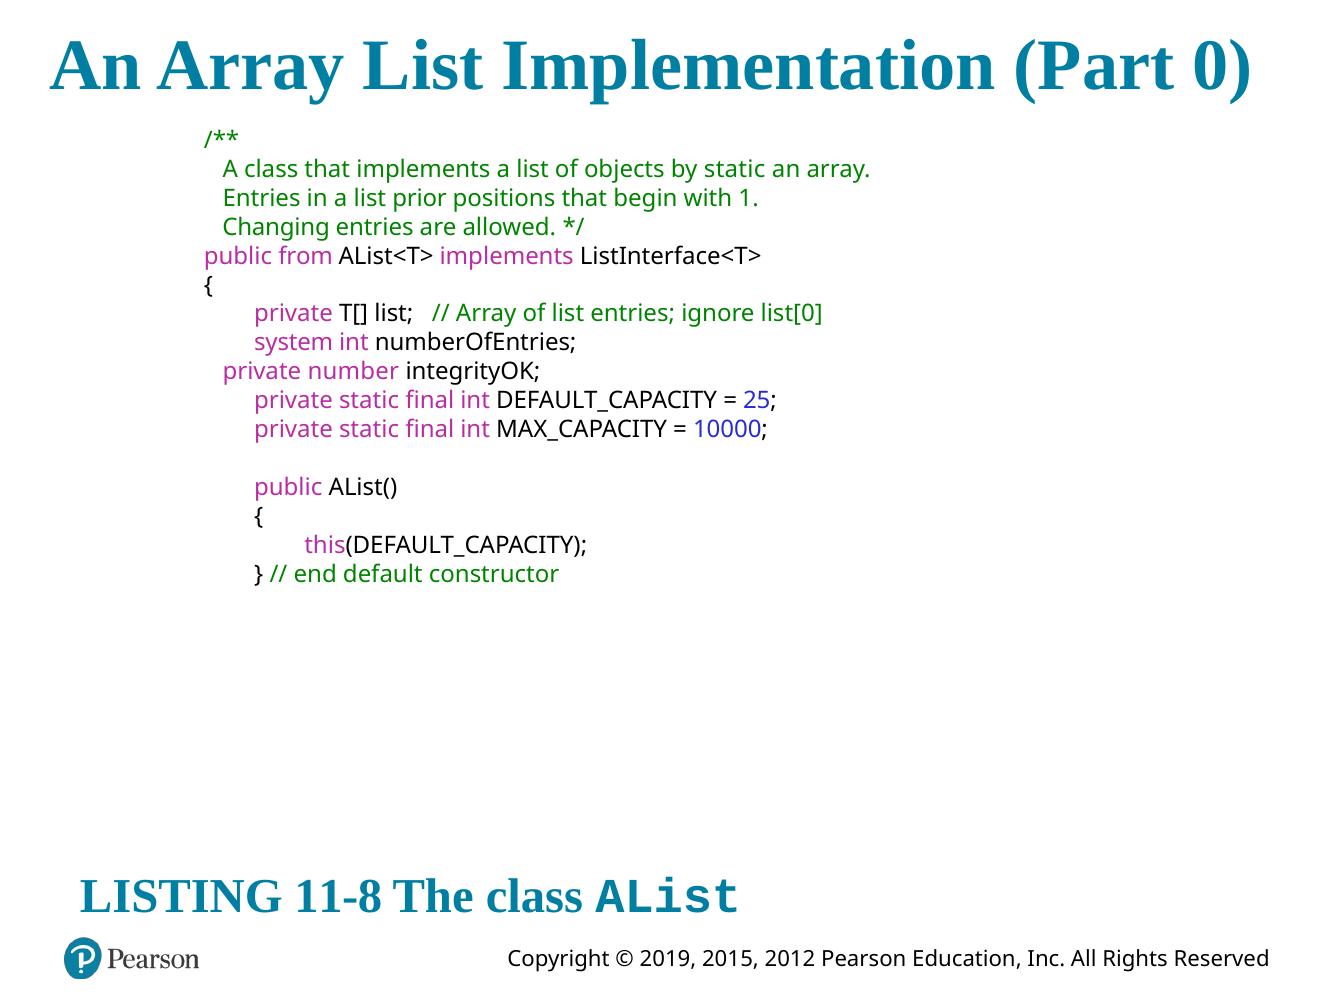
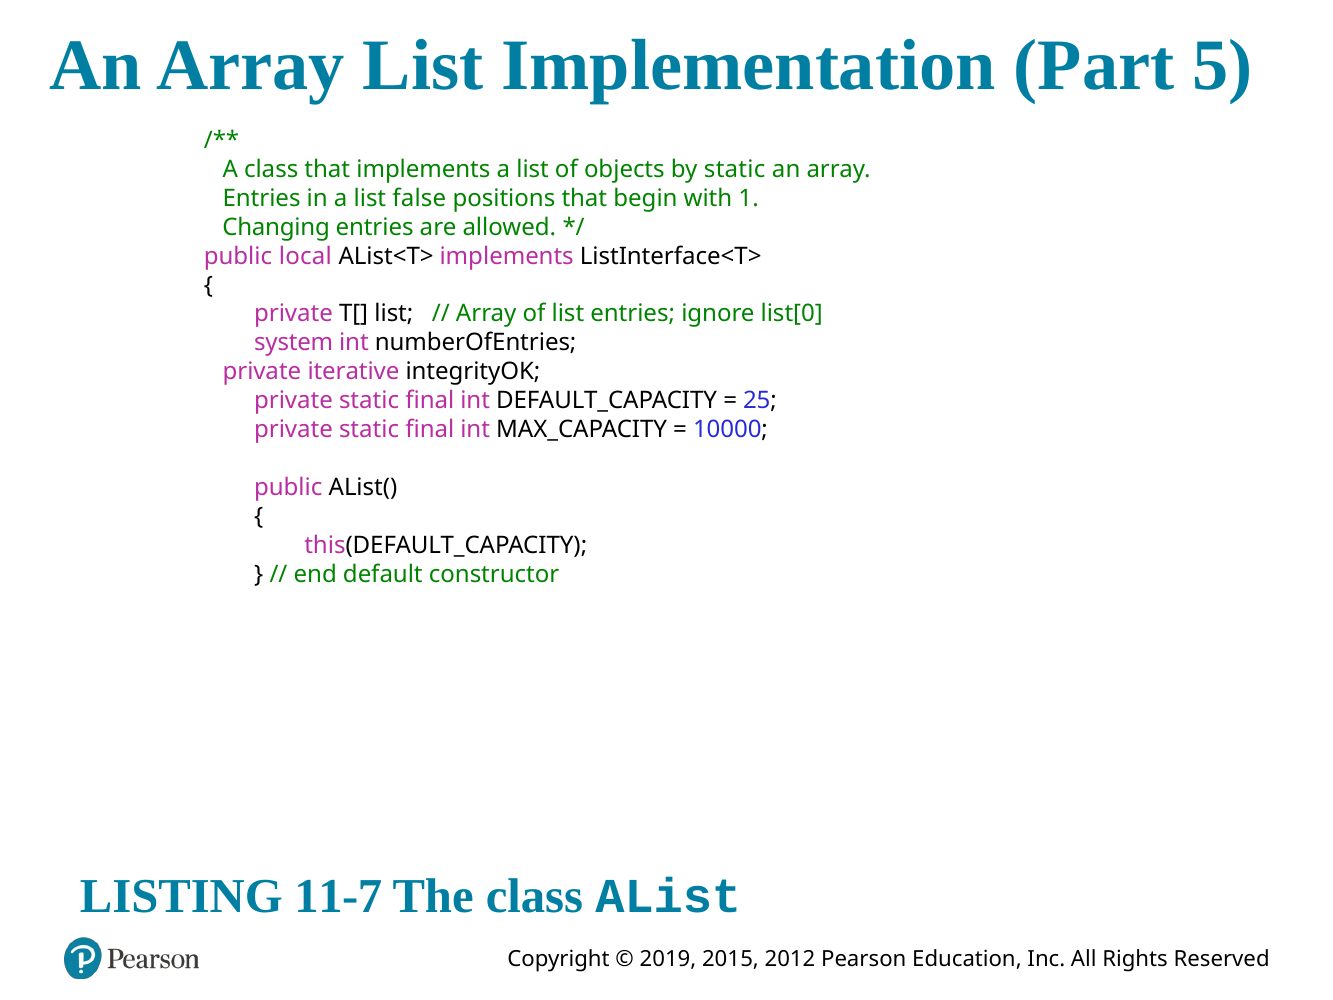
0: 0 -> 5 (1223, 66)
prior: prior -> false (419, 198)
from: from -> local (305, 256)
number: number -> iterative (353, 372)
11-8: 11-8 -> 11-7 (338, 896)
